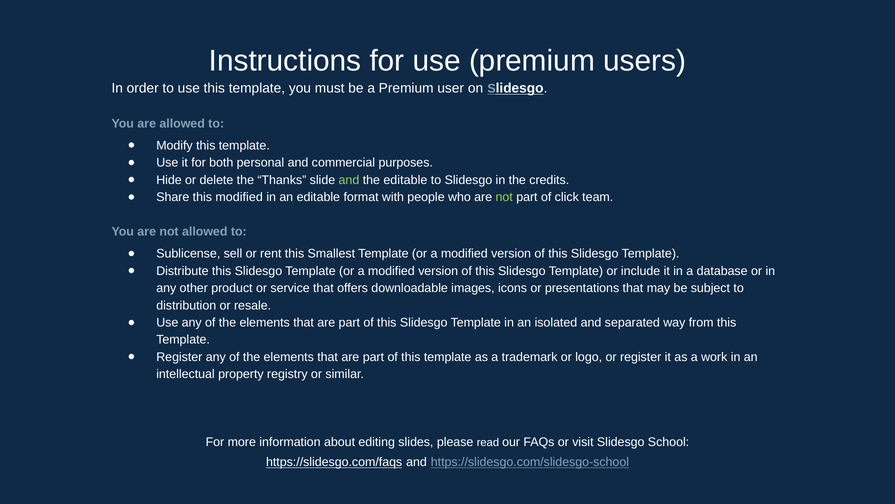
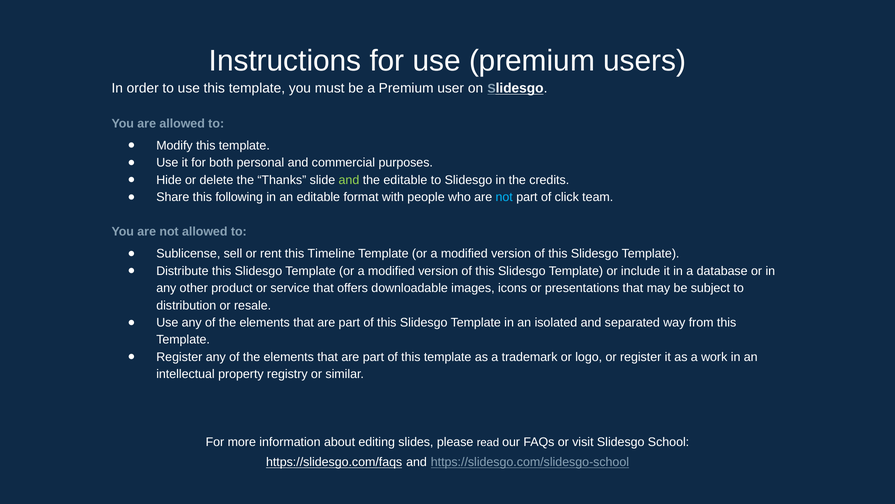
this modified: modified -> following (239, 197)
not colour: light green -> light blue (504, 197)
Smallest: Smallest -> Timeline (331, 254)
